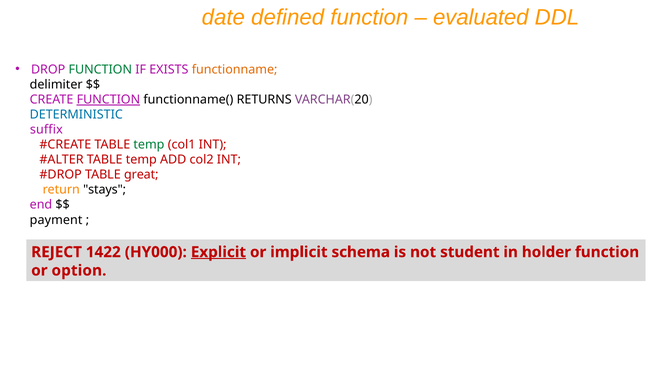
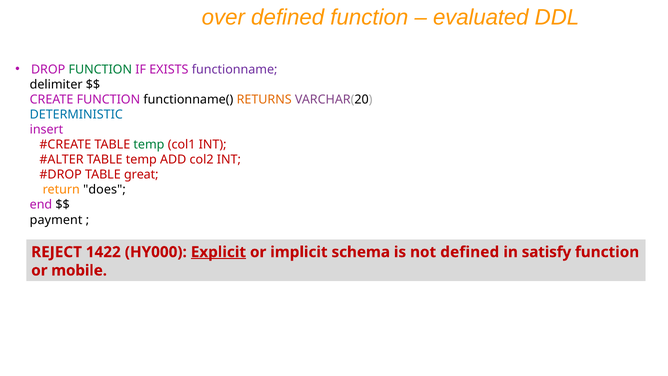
date: date -> over (223, 17)
functionname colour: orange -> purple (235, 69)
FUNCTION underline: present -> none (108, 99)
RETURNS colour: black -> orange (264, 99)
suffix: suffix -> insert (46, 130)
stays: stays -> does (104, 190)
not student: student -> defined (470, 252)
holder: holder -> satisfy (546, 252)
option: option -> mobile (79, 270)
